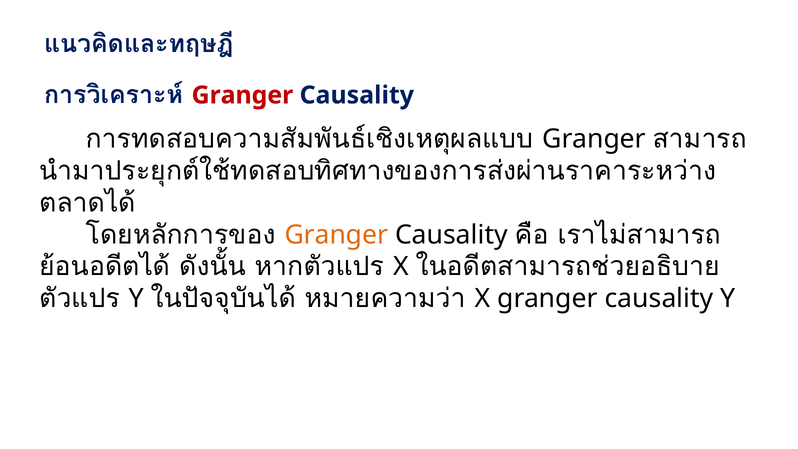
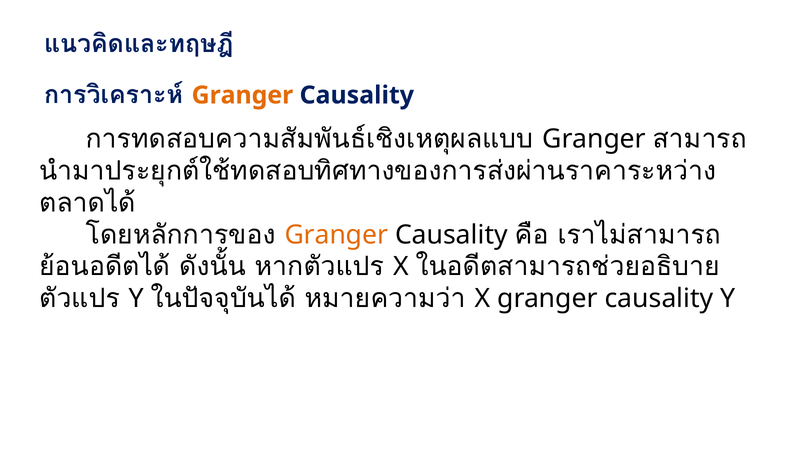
Granger colour: red -> orange (242, 95)
